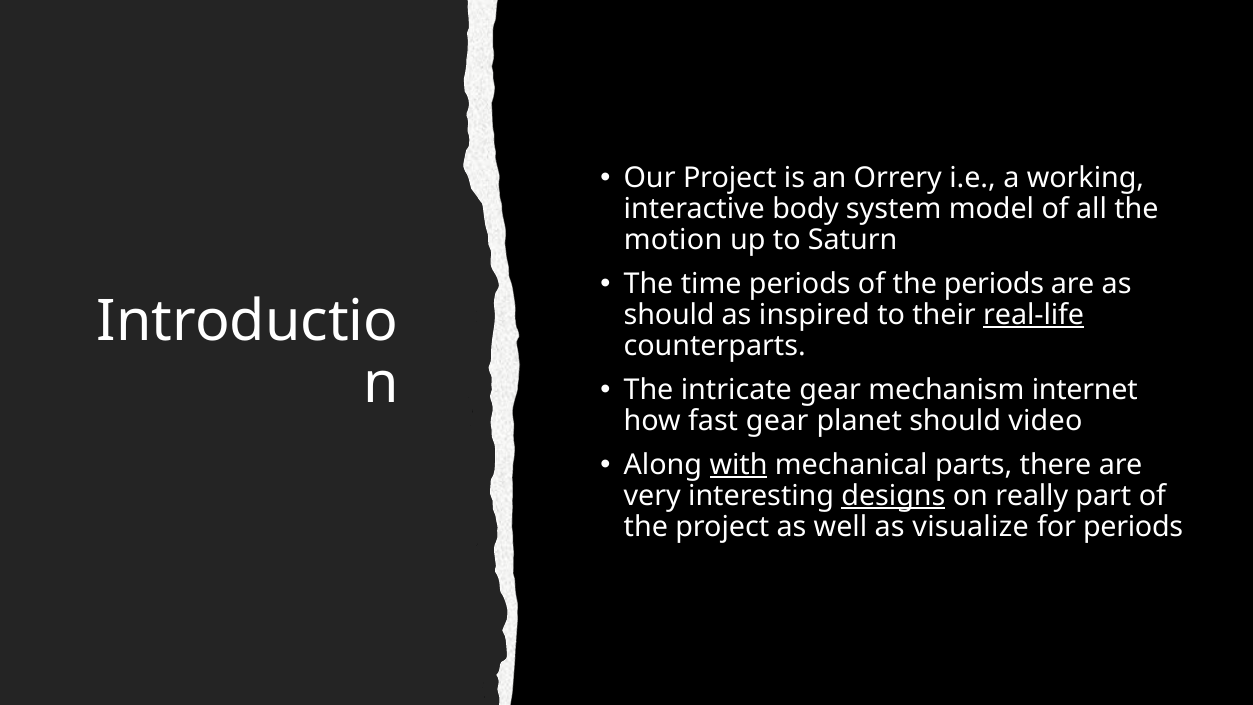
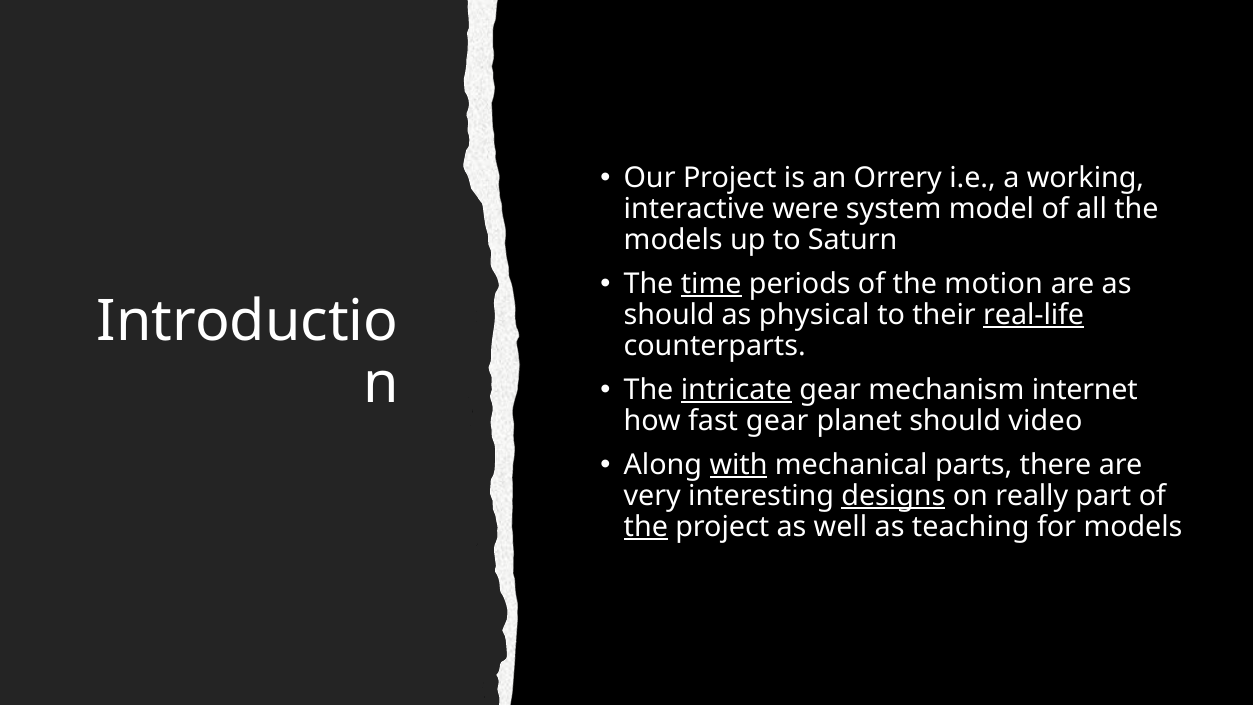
body: body -> were (806, 209)
motion: motion -> models (673, 240)
time underline: none -> present (711, 284)
the periods: periods -> motion (994, 284)
inspired: inspired -> physical (814, 315)
intricate underline: none -> present (736, 390)
the underline: none -> present (646, 527)
visualize: visualize -> teaching (971, 527)
for periods: periods -> models (1133, 527)
